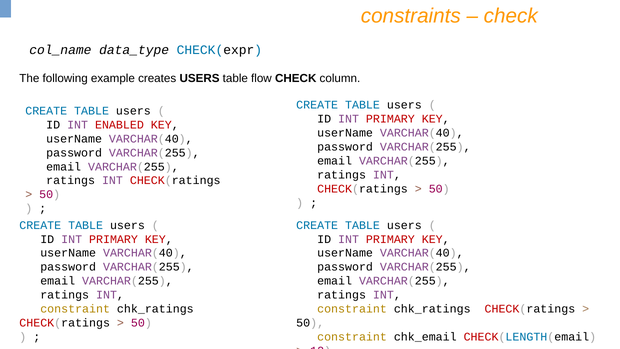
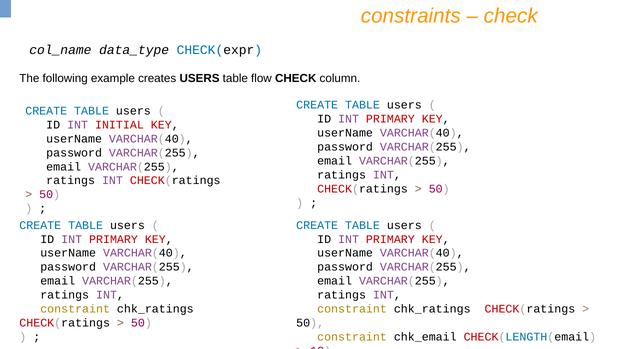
ENABLED: ENABLED -> INITIAL (119, 125)
